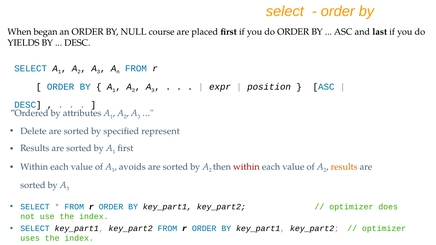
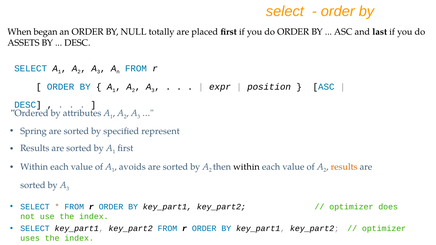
course: course -> totally (162, 32)
YIELDS: YIELDS -> ASSETS (23, 43)
Delete: Delete -> Spring (33, 131)
within colour: red -> black (246, 167)
